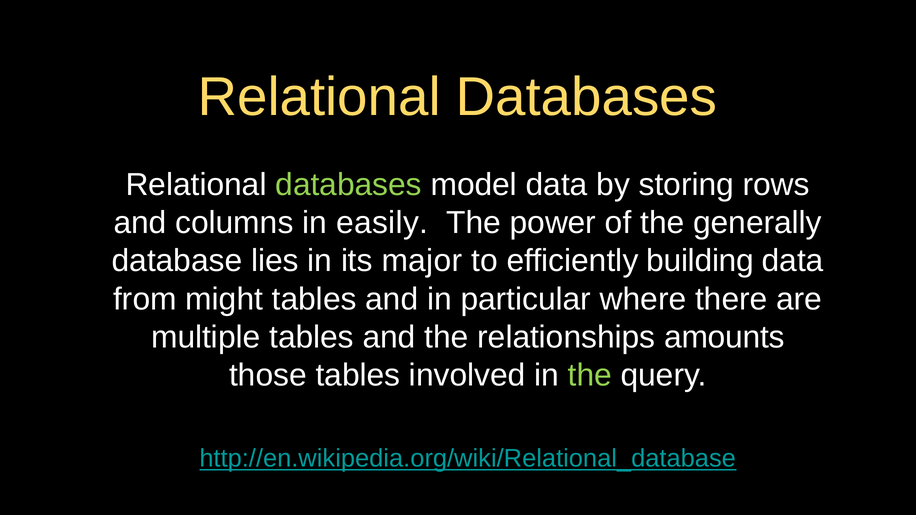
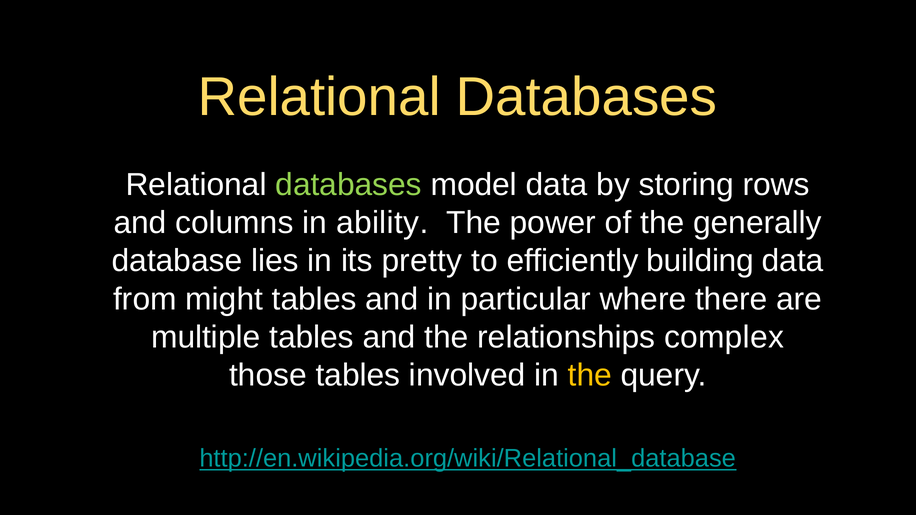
easily: easily -> ability (382, 223)
major: major -> pretty (422, 261)
amounts: amounts -> complex (724, 337)
the colour: light green -> yellow (590, 376)
